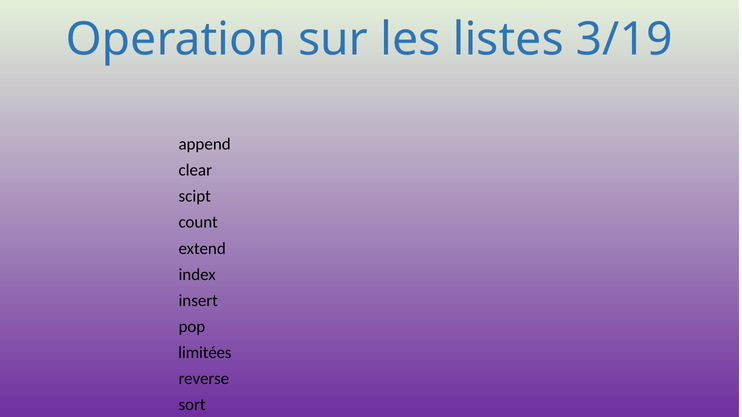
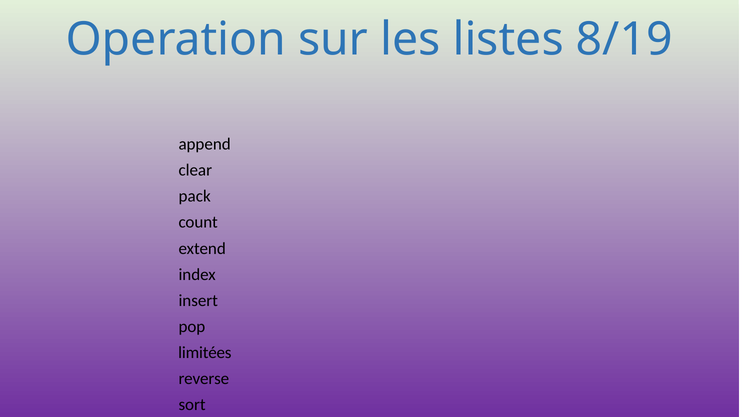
3/19: 3/19 -> 8/19 (624, 40)
scipt: scipt -> pack (195, 196)
